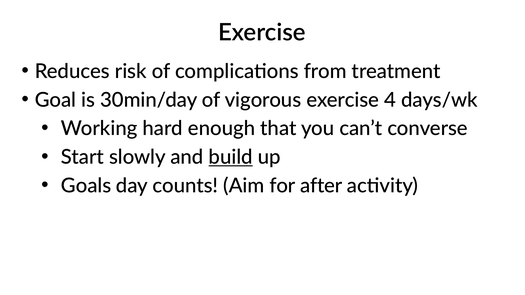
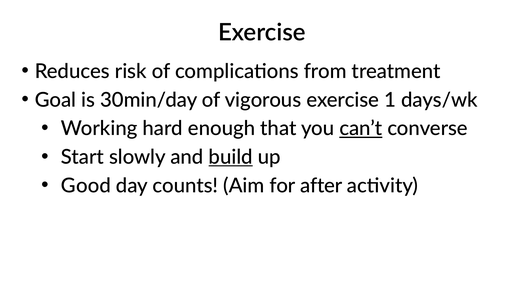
4: 4 -> 1 (390, 100)
can’t underline: none -> present (361, 129)
Goals: Goals -> Good (86, 186)
